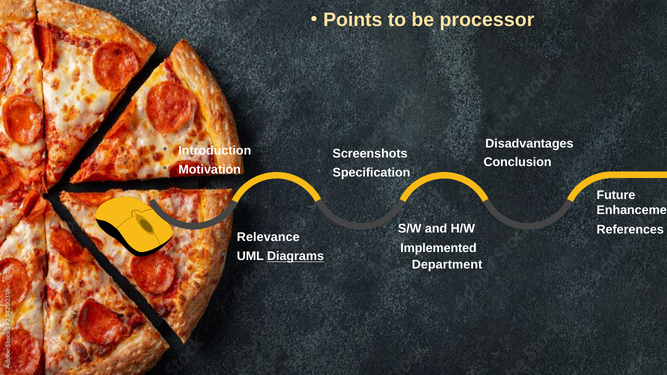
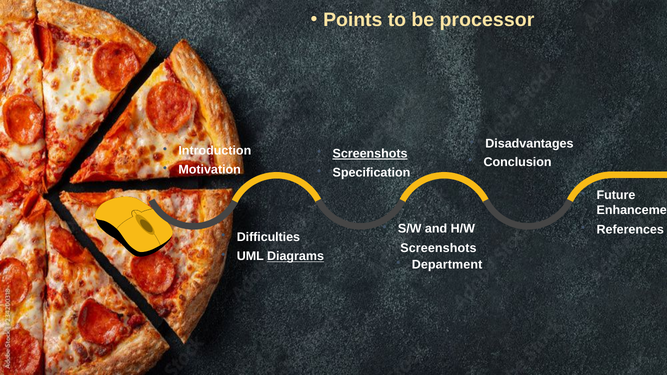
Screenshots underline: none -> present (370, 154)
Relevance: Relevance -> Difficulties (268, 237)
Implemented: Implemented -> Screenshots (438, 248)
